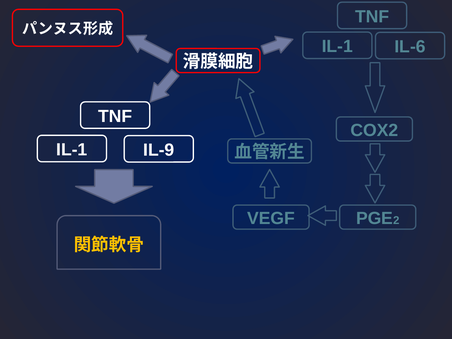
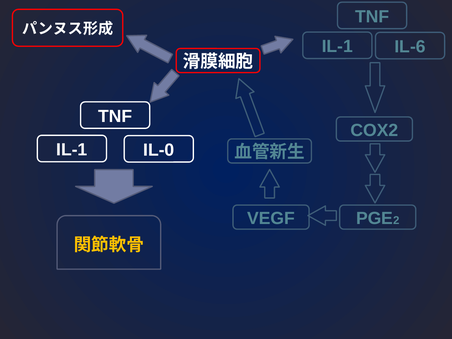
IL-9: IL-9 -> IL-0 (159, 150)
